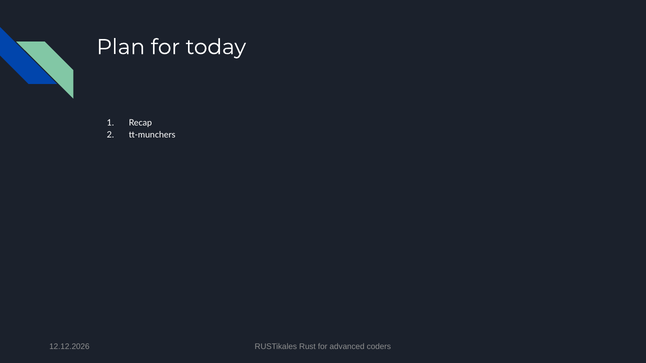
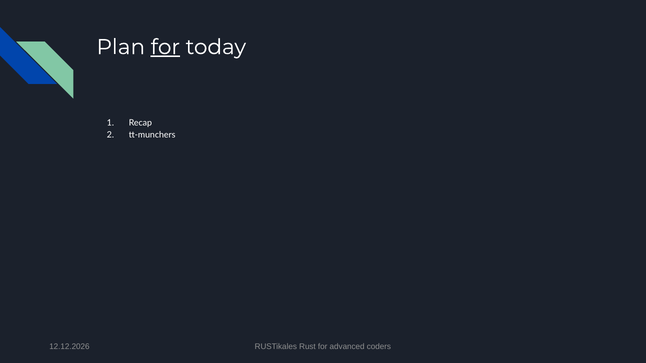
for underline: none -> present (165, 47)
